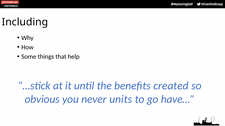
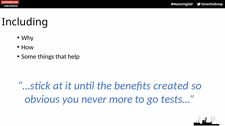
units: units -> more (121, 100)
have…: have… -> tests… (178, 100)
